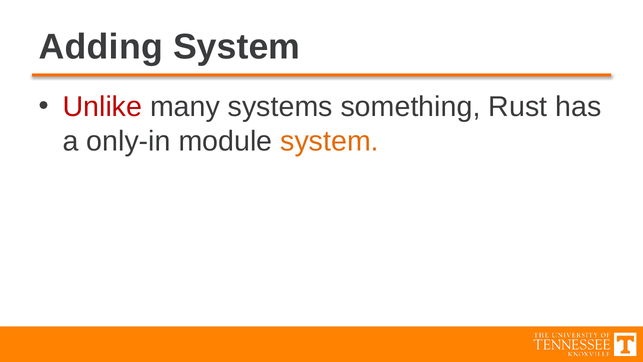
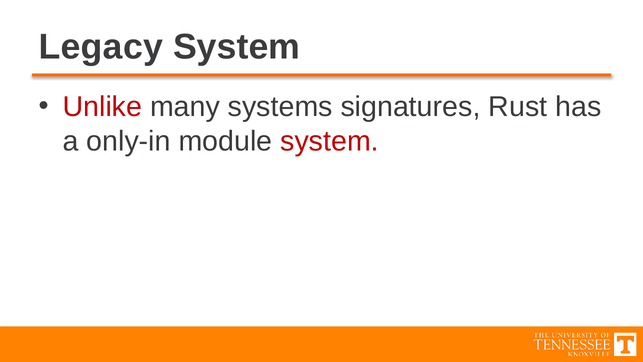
Adding: Adding -> Legacy (101, 47)
something: something -> signatures (411, 107)
system colour: orange -> red (330, 141)
